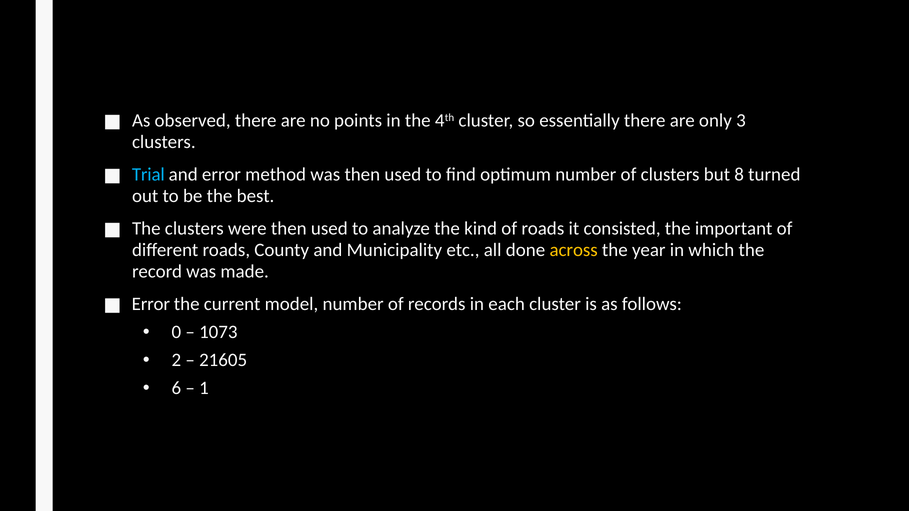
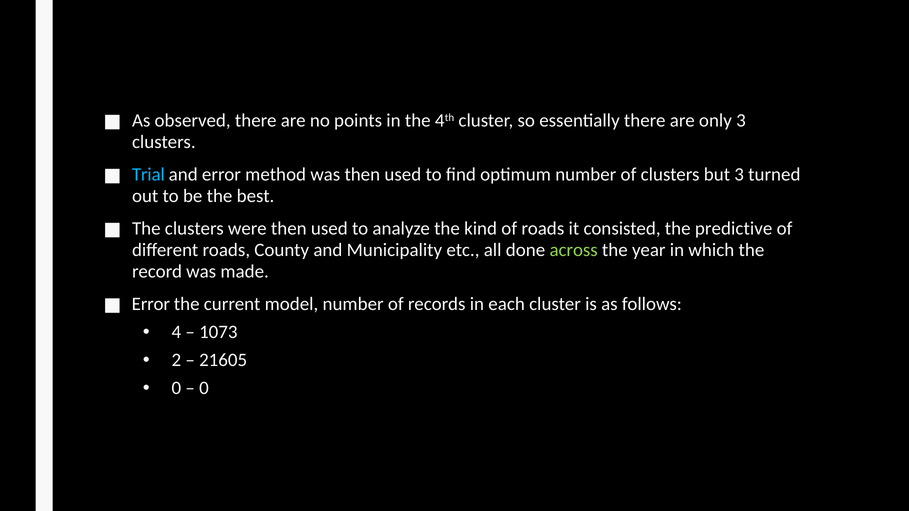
but 8: 8 -> 3 (739, 175)
important: important -> predictive (734, 229)
across colour: yellow -> light green (574, 250)
0: 0 -> 4 (176, 332)
6: 6 -> 0 (176, 388)
1: 1 -> 0 (204, 388)
